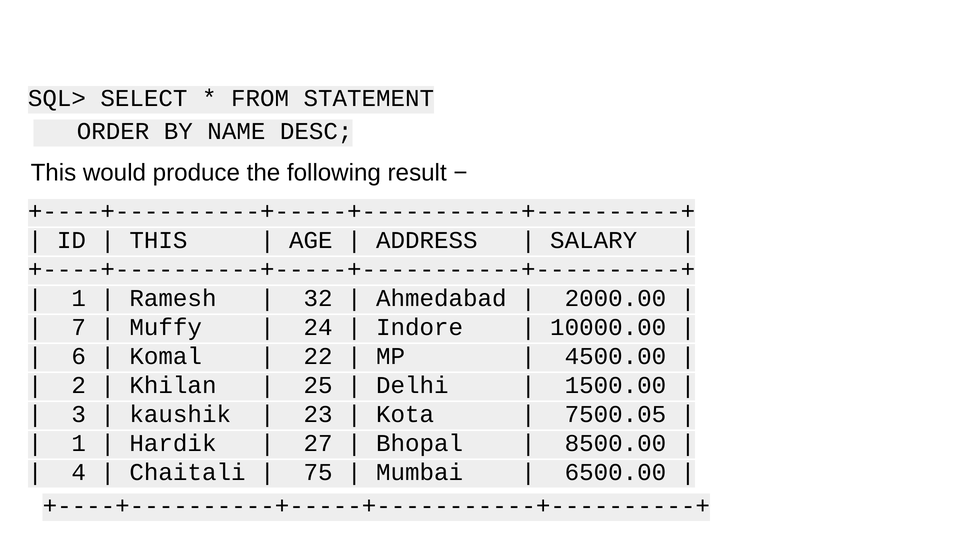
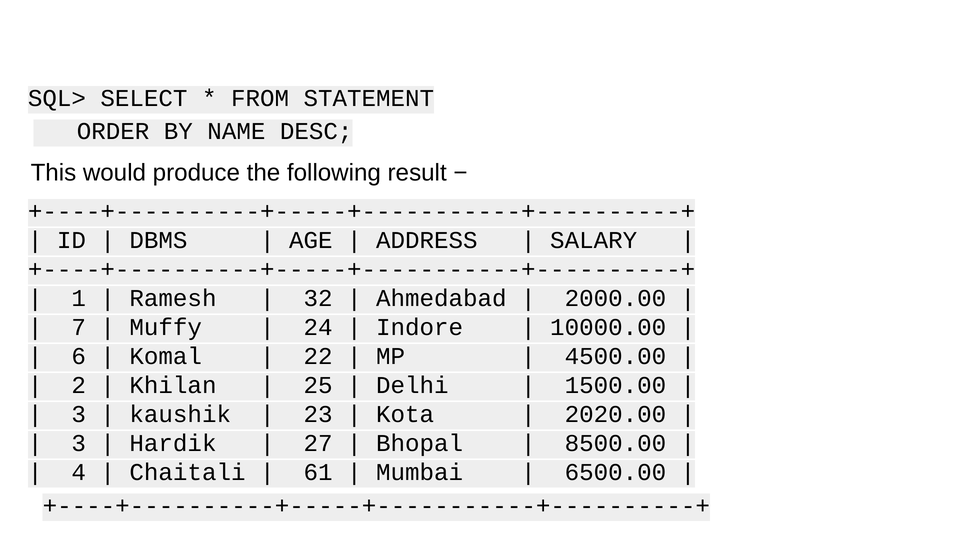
THIS: THIS -> DBMS (158, 240)
7500.05: 7500.05 -> 2020.00 (615, 414)
1: 1 -> 3 (79, 443)
75: 75 -> 61 (318, 472)
